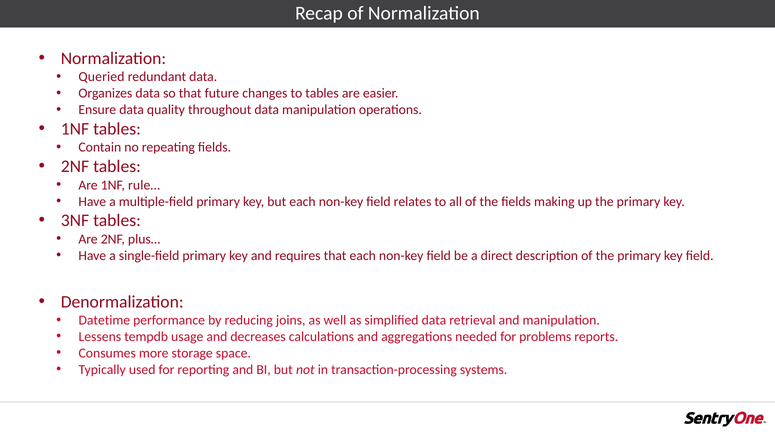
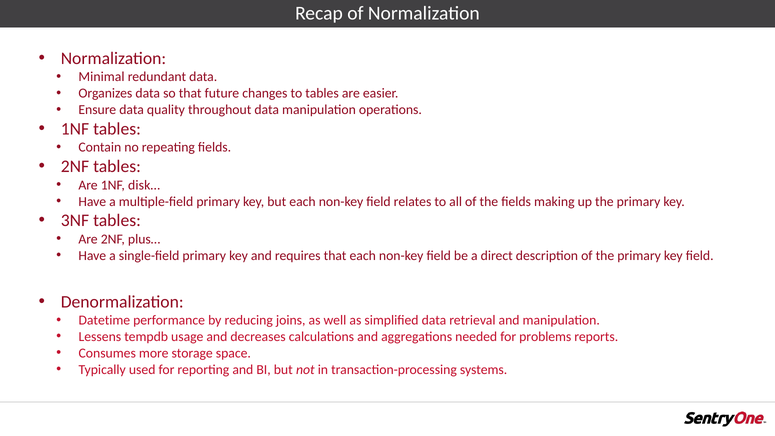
Queried: Queried -> Minimal (102, 77)
rule…: rule… -> disk… (144, 185)
